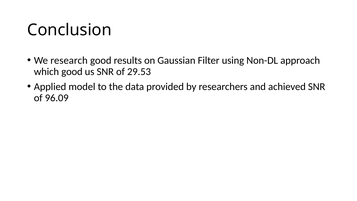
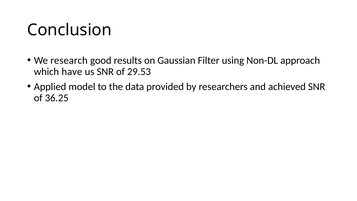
which good: good -> have (72, 72)
96.09: 96.09 -> 36.25 (57, 98)
